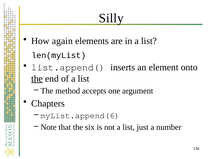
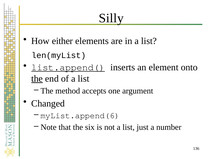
again: again -> either (62, 41)
list.append( underline: none -> present (68, 67)
Chapters: Chapters -> Changed (48, 103)
